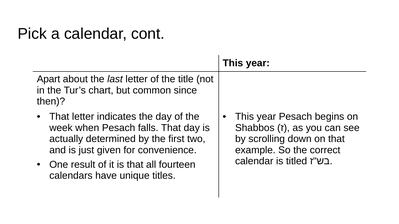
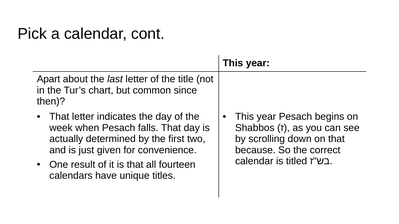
example: example -> because (255, 150)
